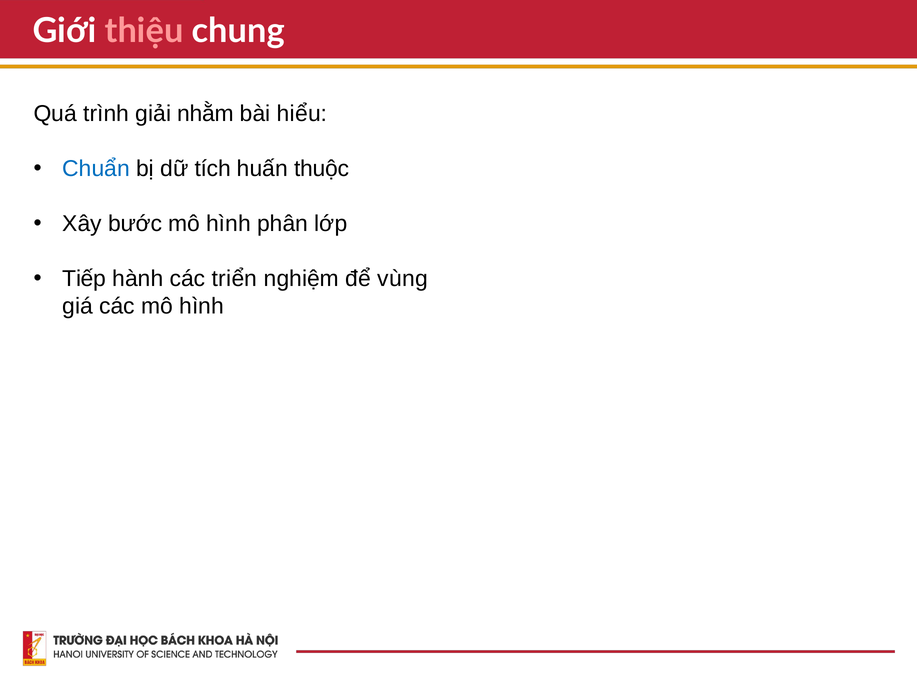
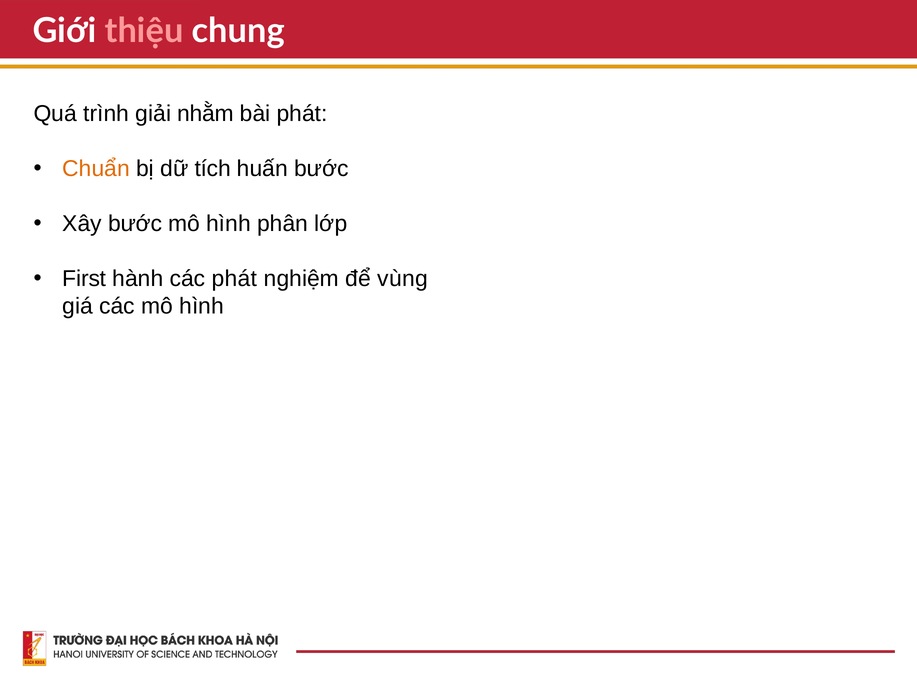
bài hiểu: hiểu -> phát (302, 114)
Chuẩn colour: blue -> orange (96, 169)
huấn thuộc: thuộc -> bước (321, 169)
Tiếp: Tiếp -> First (84, 279)
các triển: triển -> phát (234, 279)
